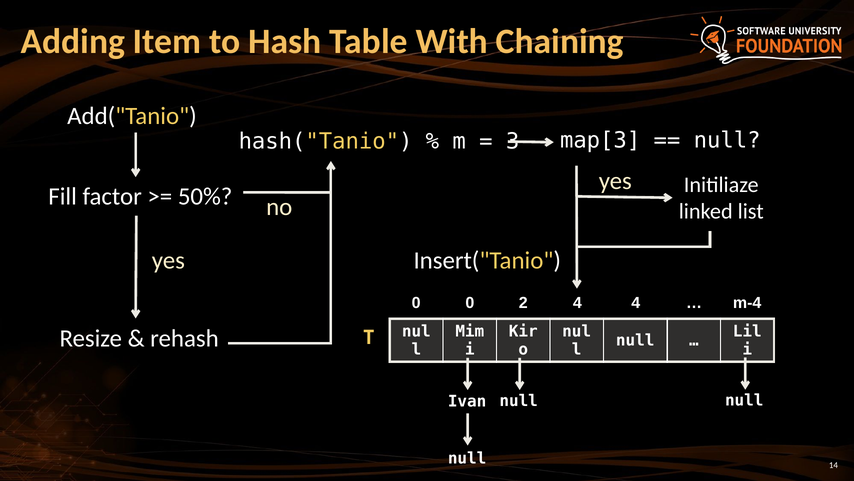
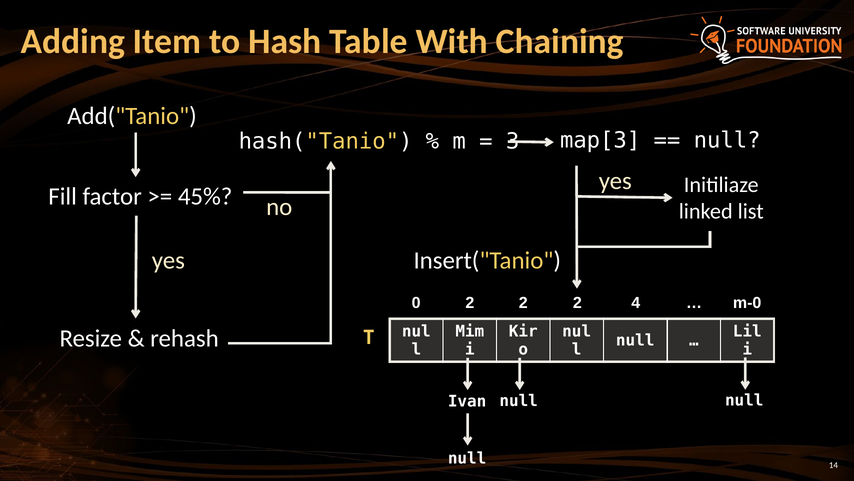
50%: 50% -> 45% (205, 196)
0 0: 0 -> 2 (470, 303)
4: 4 -> 2 (577, 303)
m-4: m-4 -> m-0 (747, 303)
